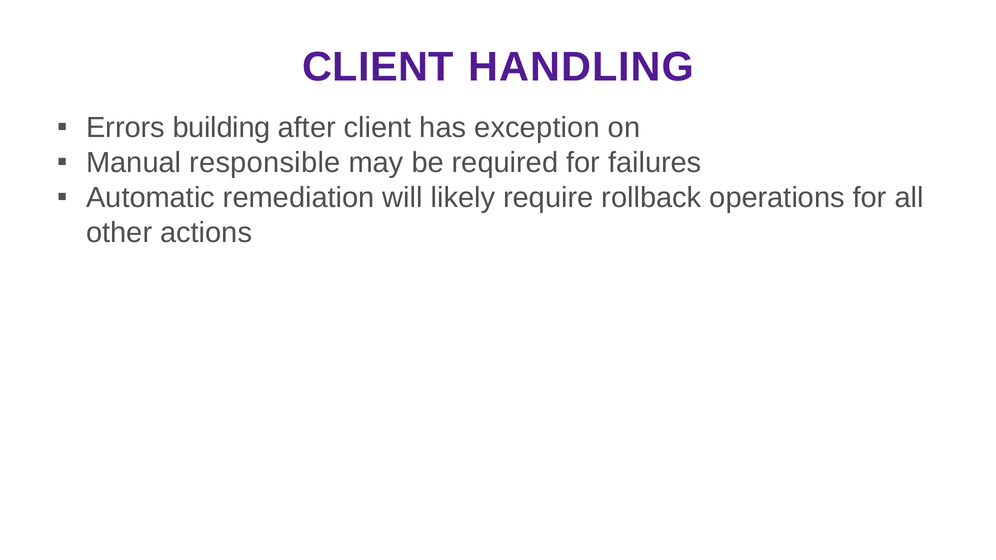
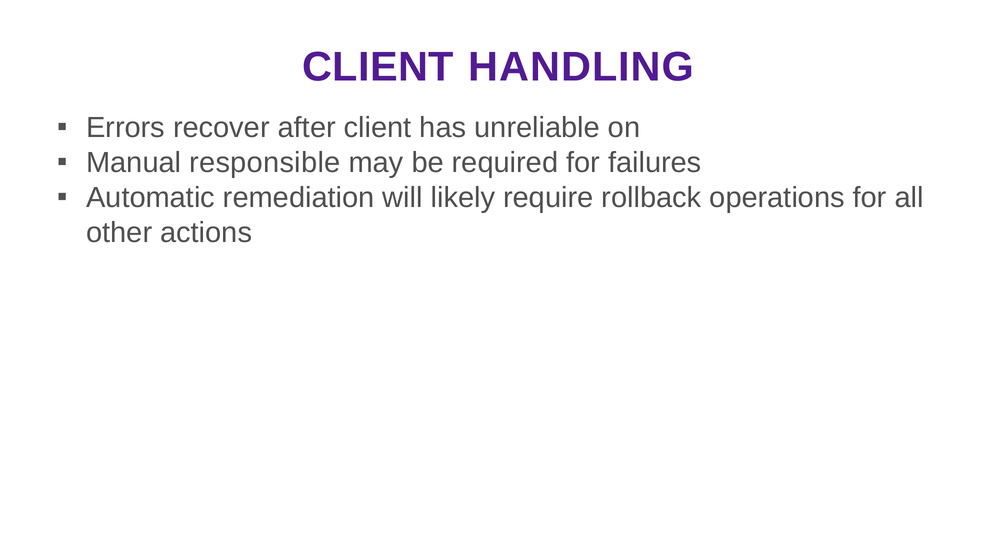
building: building -> recover (221, 128)
exception: exception -> unreliable (537, 128)
